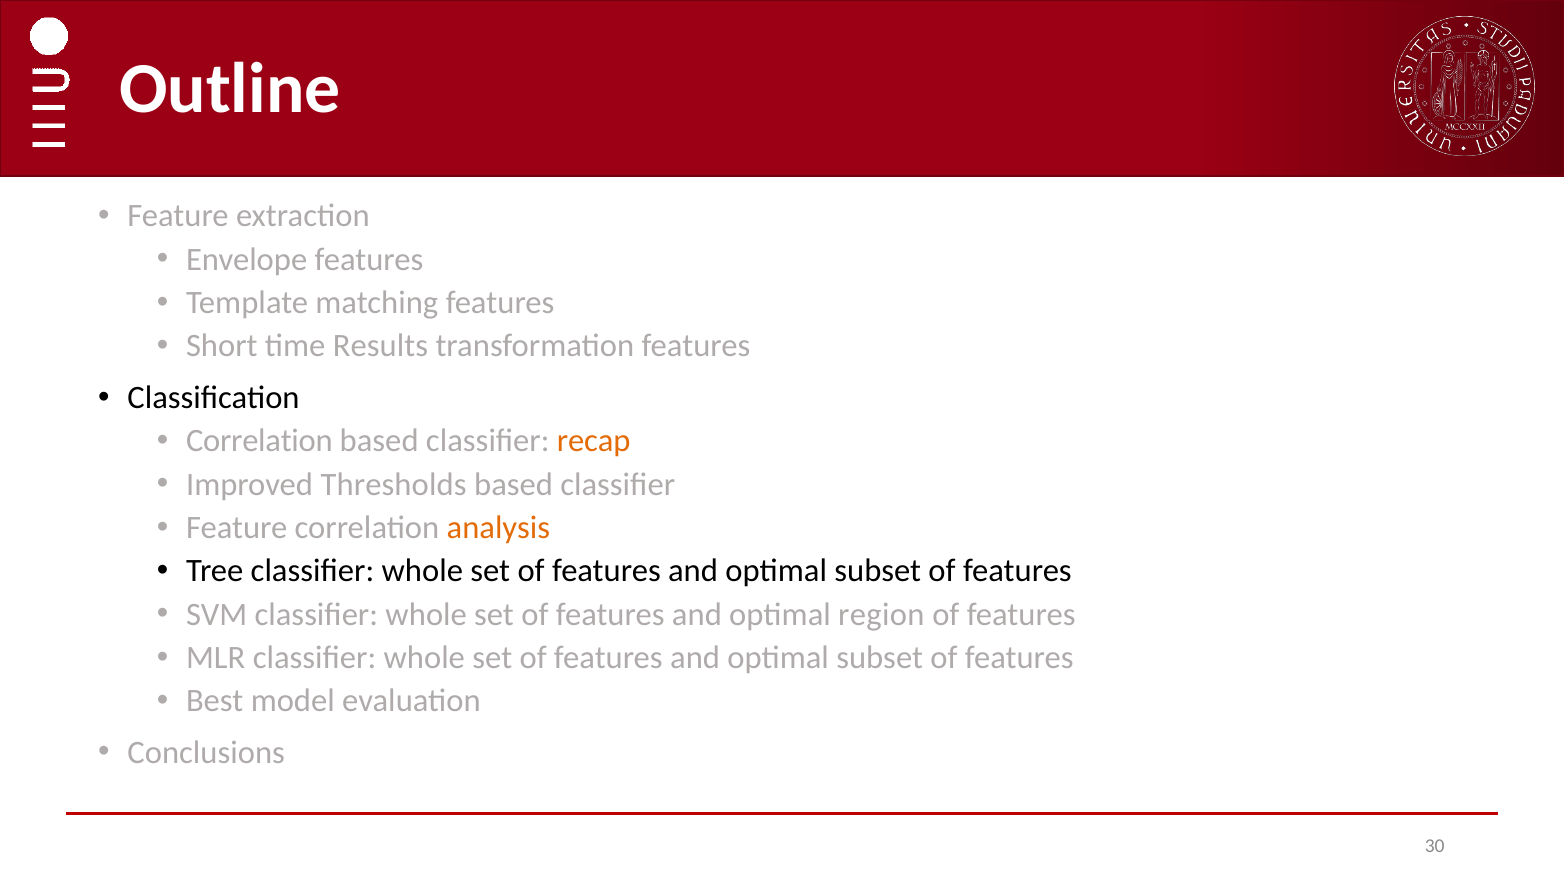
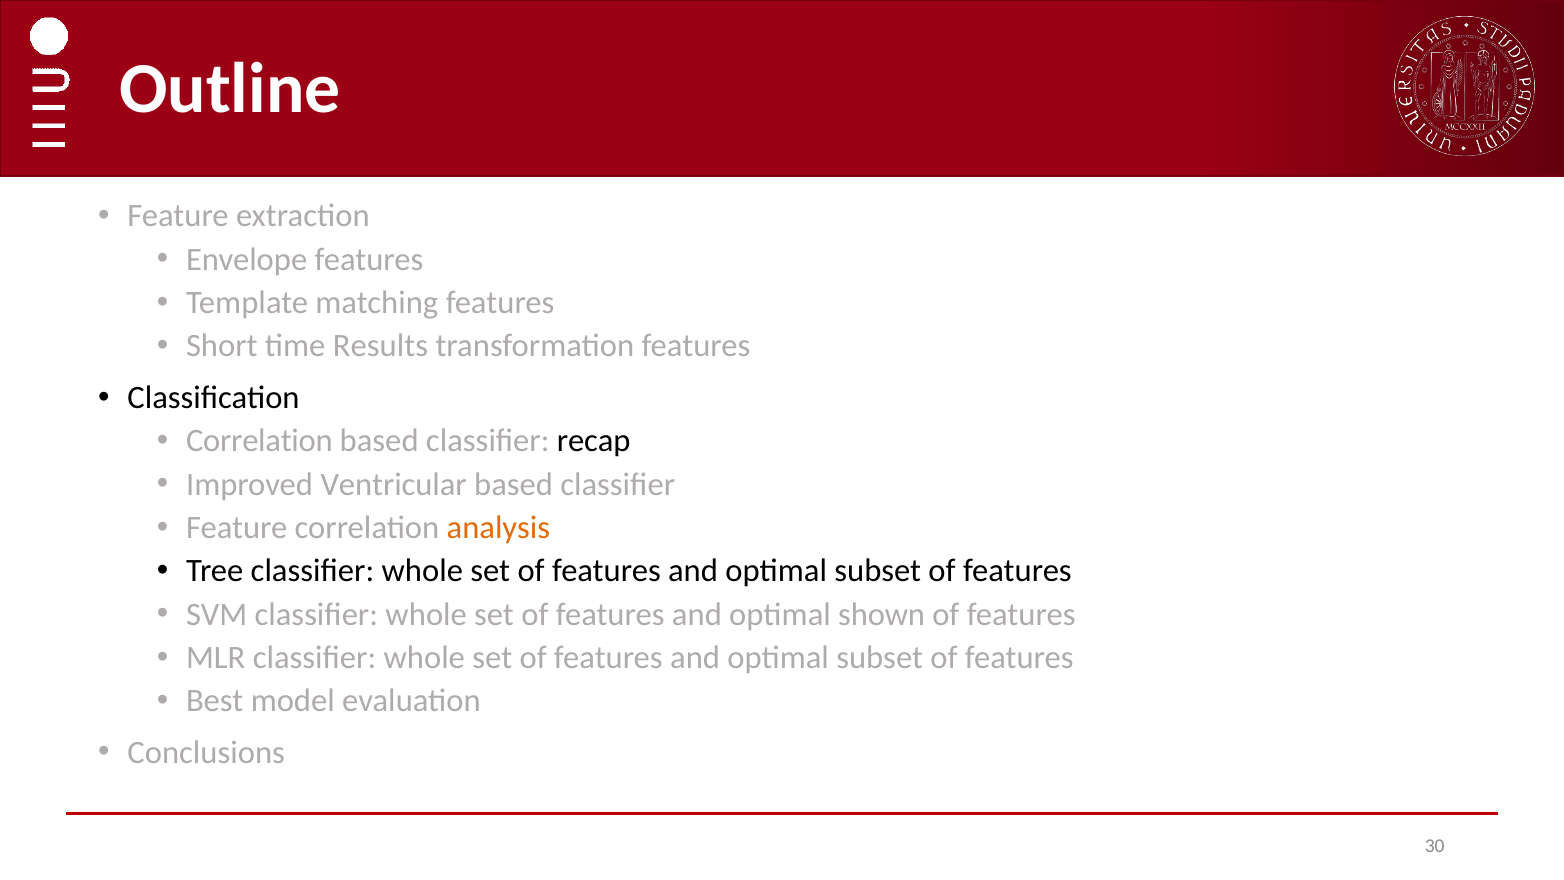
recap colour: orange -> black (594, 441)
Thresholds: Thresholds -> Ventricular (394, 484)
region: region -> shown (882, 614)
